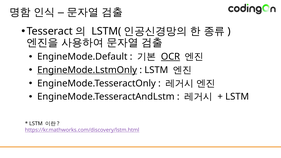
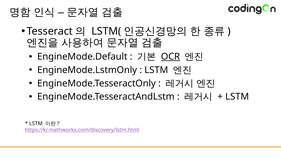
EngineMode.LstmOnly underline: present -> none (87, 70)
